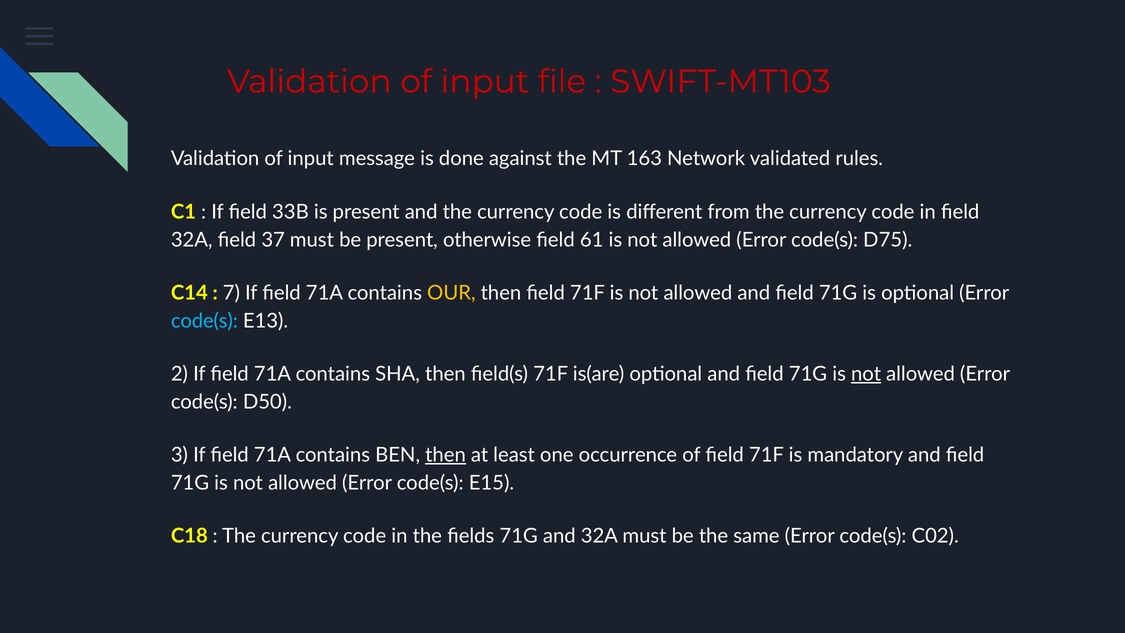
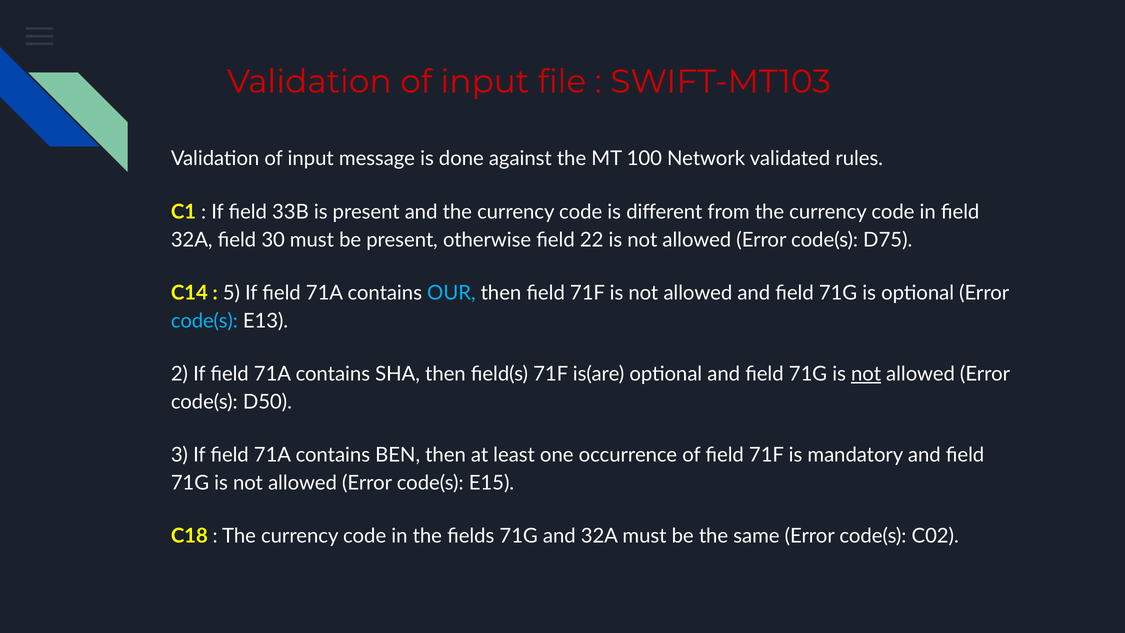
163: 163 -> 100 (644, 159)
37: 37 -> 30 (273, 240)
61: 61 -> 22 (592, 240)
7: 7 -> 5 (231, 293)
OUR colour: yellow -> light blue (451, 293)
then underline: present -> none (446, 455)
